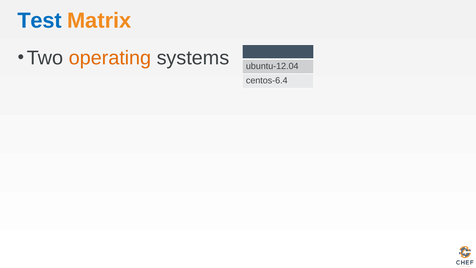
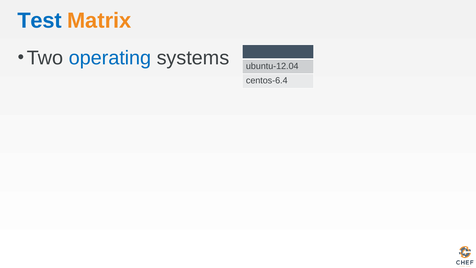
operating colour: orange -> blue (110, 58)
